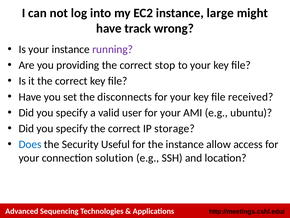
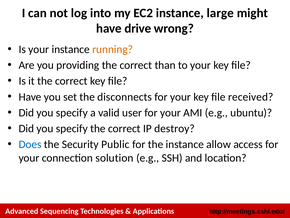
track: track -> drive (138, 28)
running colour: purple -> orange (113, 49)
stop: stop -> than (165, 65)
storage: storage -> destroy (175, 128)
Useful: Useful -> Public (115, 144)
